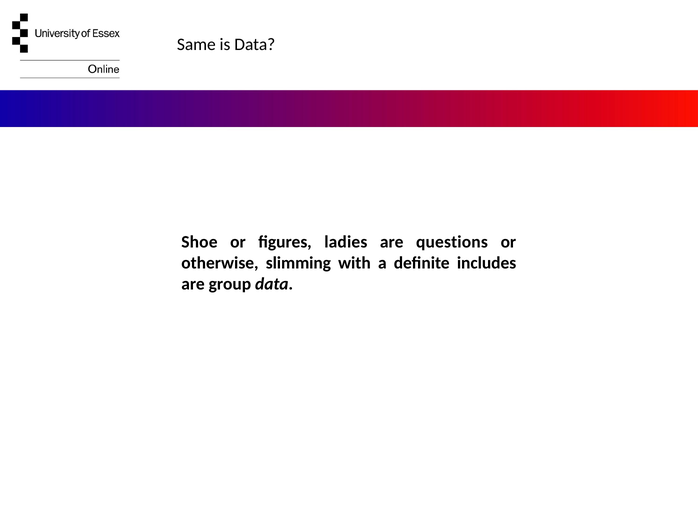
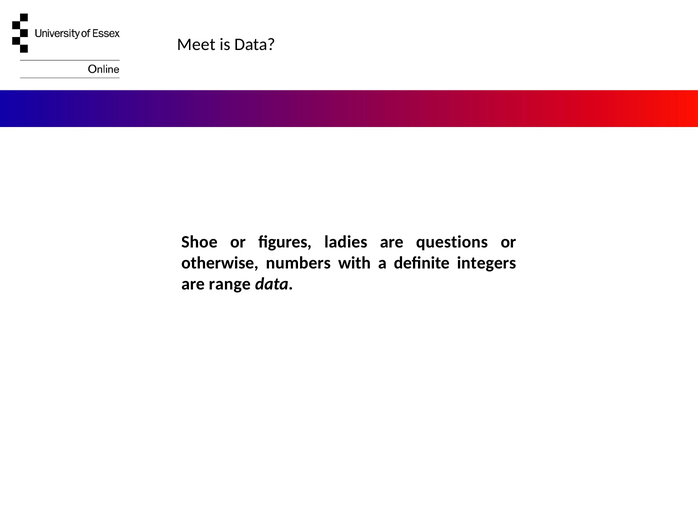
Same: Same -> Meet (196, 45)
slimming: slimming -> numbers (298, 263)
includes: includes -> integers (486, 263)
group: group -> range (230, 283)
